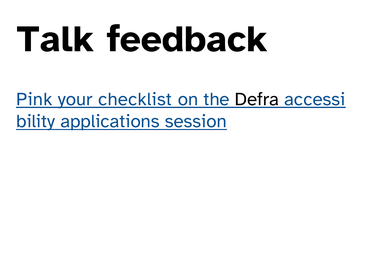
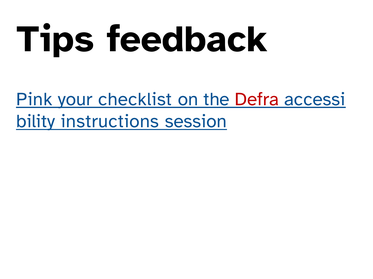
Talk: Talk -> Tips (55, 39)
Defra colour: black -> red (257, 99)
applications: applications -> instructions (110, 122)
